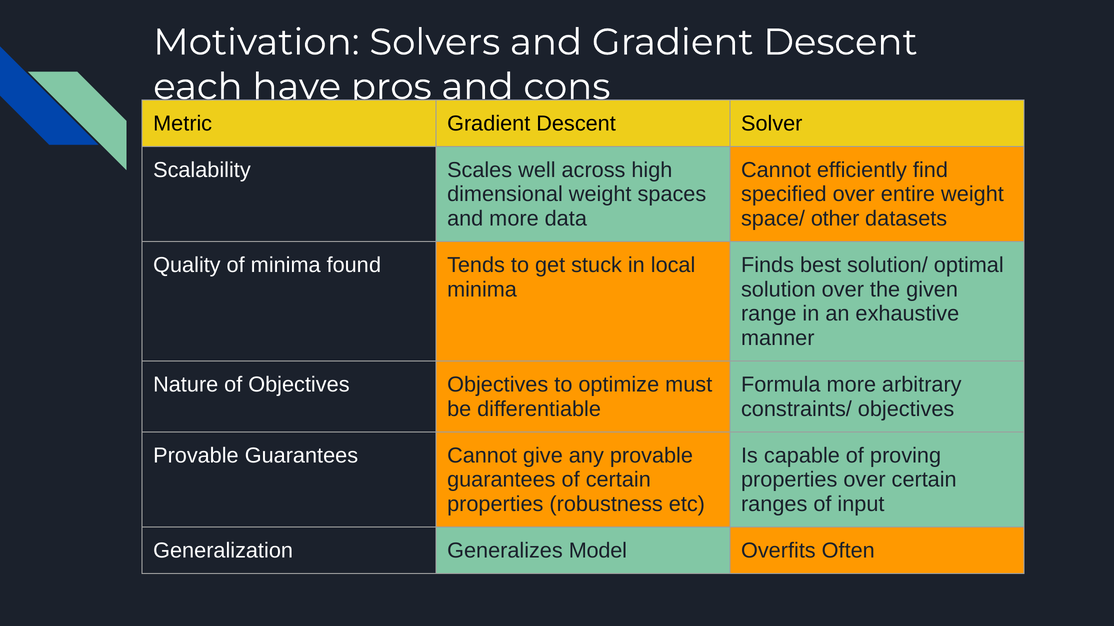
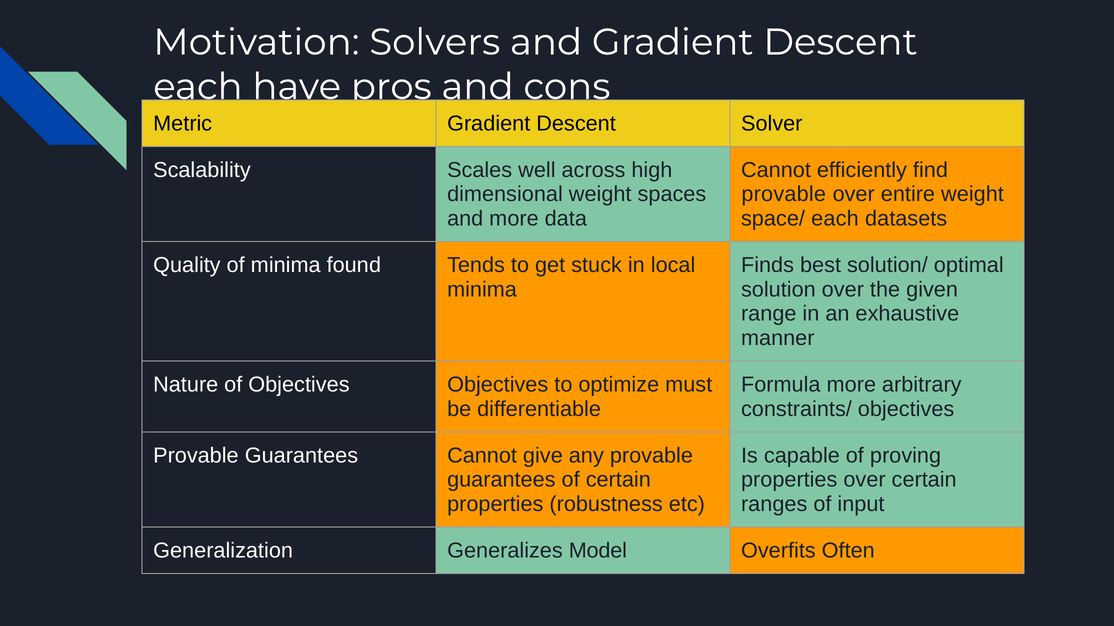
specified: specified -> provable (784, 195)
space/ other: other -> each (835, 219)
